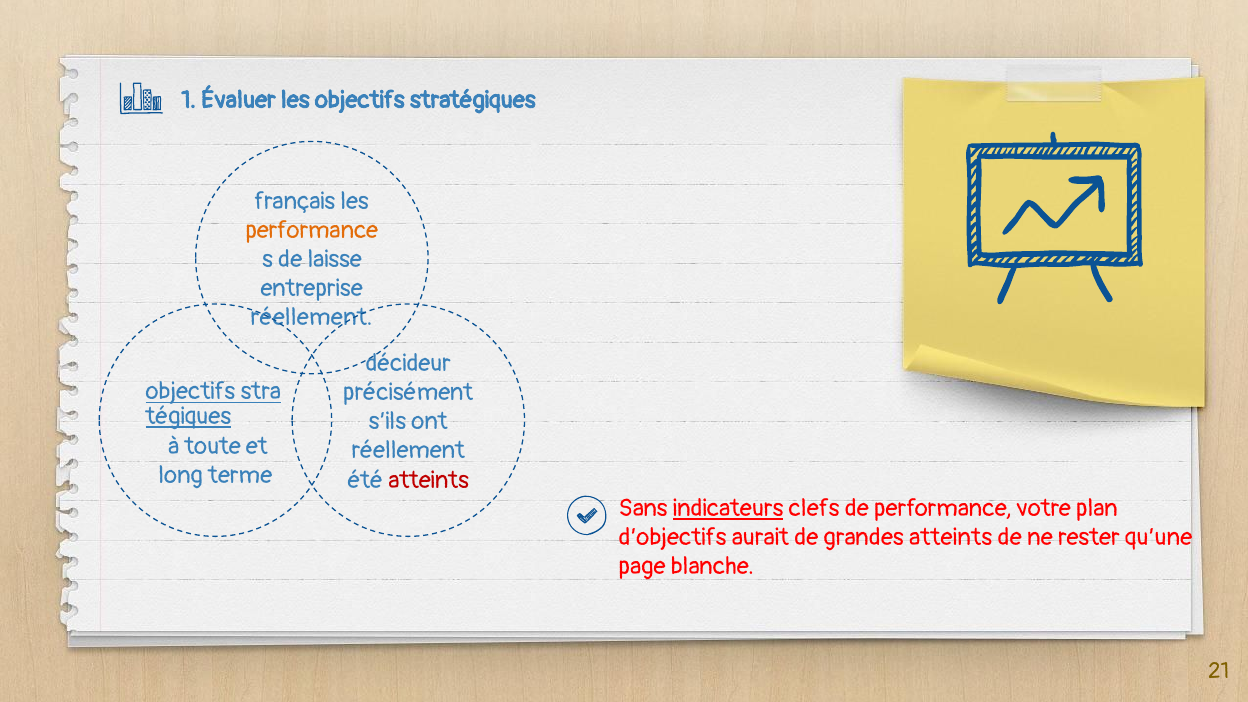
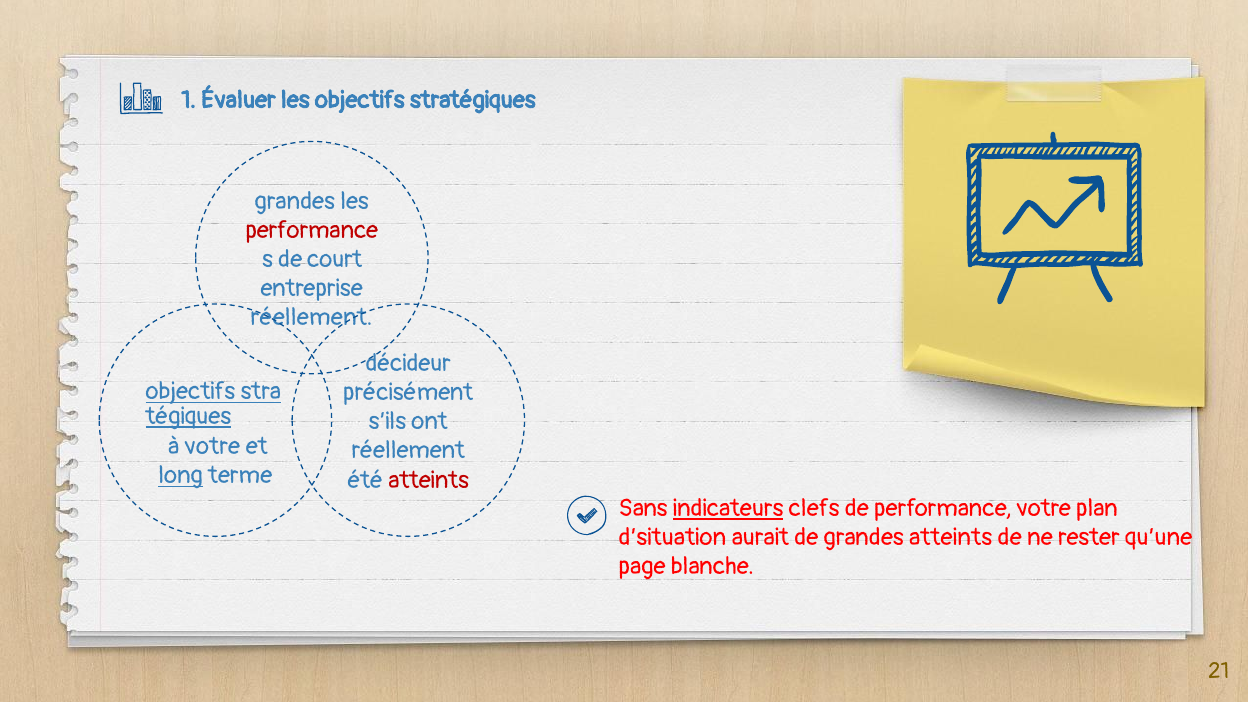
français: français -> grandes (295, 201)
performance colour: orange -> red (312, 230)
laisse: laisse -> court (335, 259)
à toute: toute -> votre (213, 447)
long underline: none -> present (181, 476)
d’objectifs: d’objectifs -> d’situation (673, 538)
